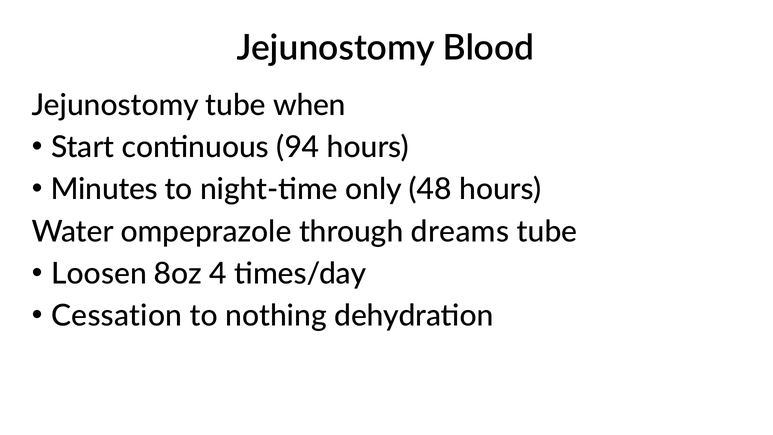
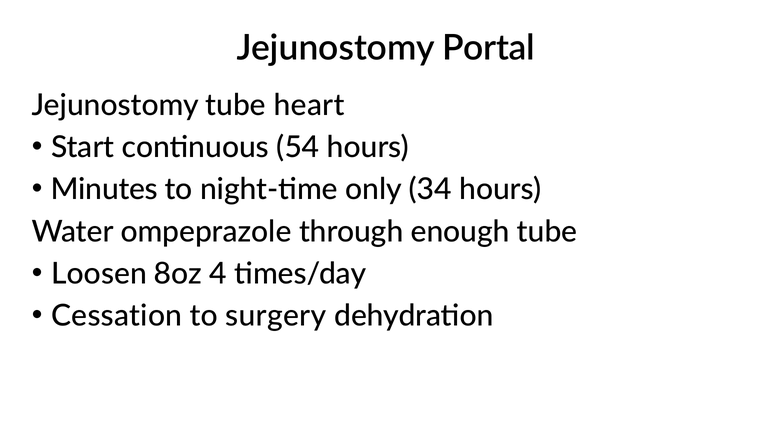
Blood: Blood -> Portal (488, 48)
when: when -> heart (309, 105)
94: 94 -> 54 (298, 147)
48: 48 -> 34 (430, 189)
dreams: dreams -> enough (460, 232)
nothing: nothing -> surgery (276, 316)
